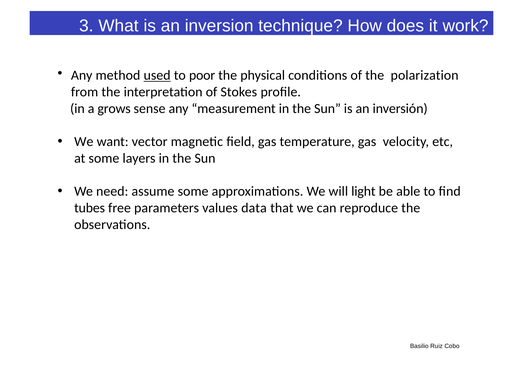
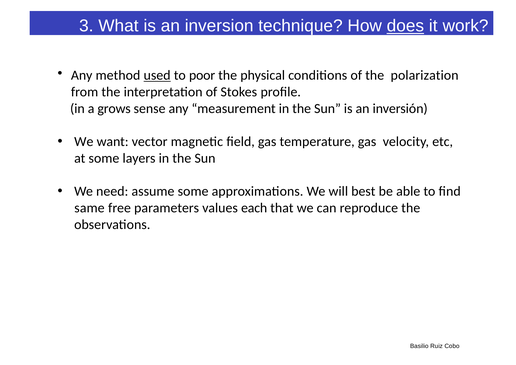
does underline: none -> present (405, 26)
light: light -> best (363, 191)
tubes: tubes -> same (89, 208)
data: data -> each (254, 208)
